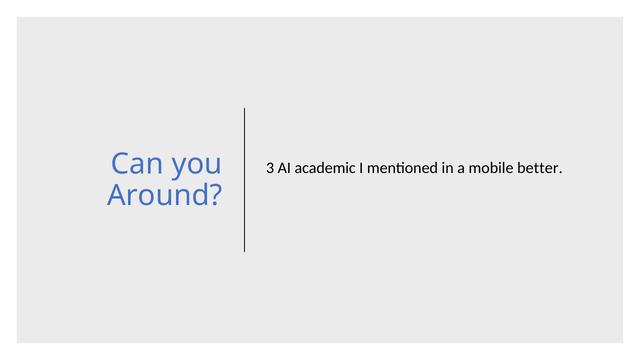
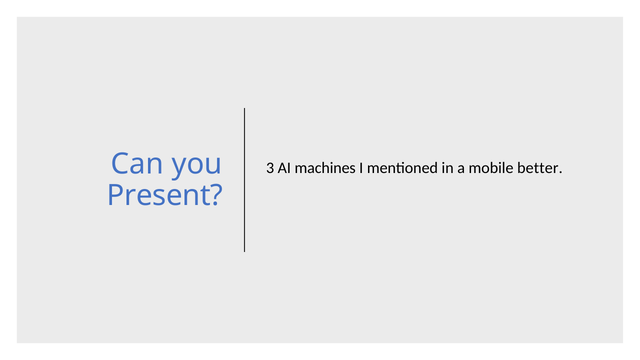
academic: academic -> machines (325, 168)
Around: Around -> Present (165, 196)
